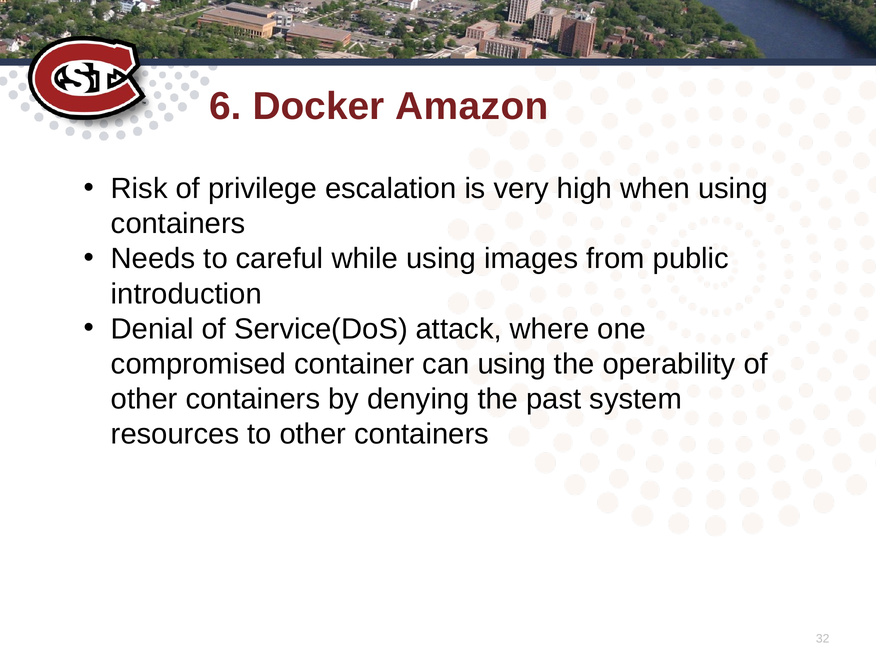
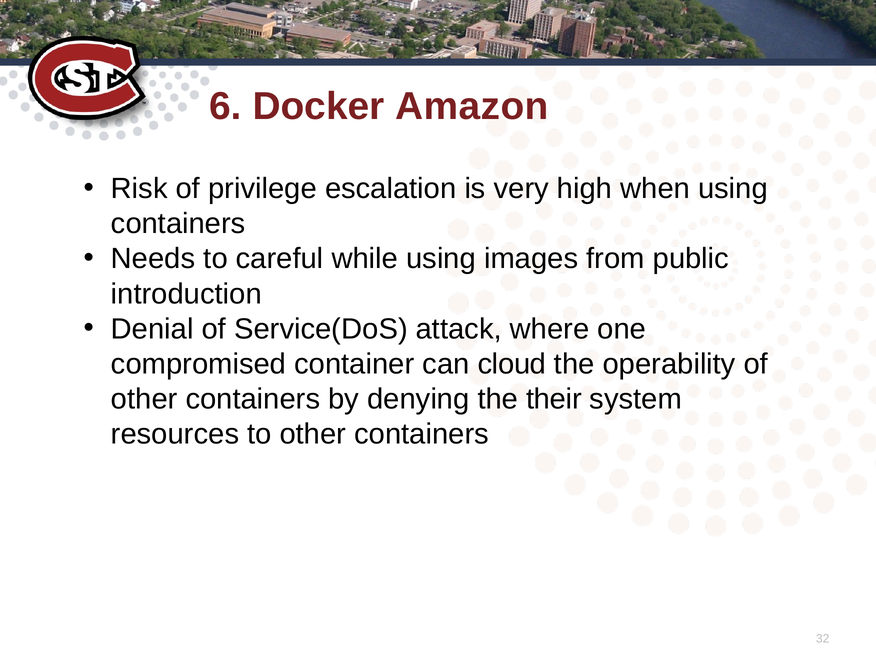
can using: using -> cloud (512, 364)
past: past -> their (554, 399)
